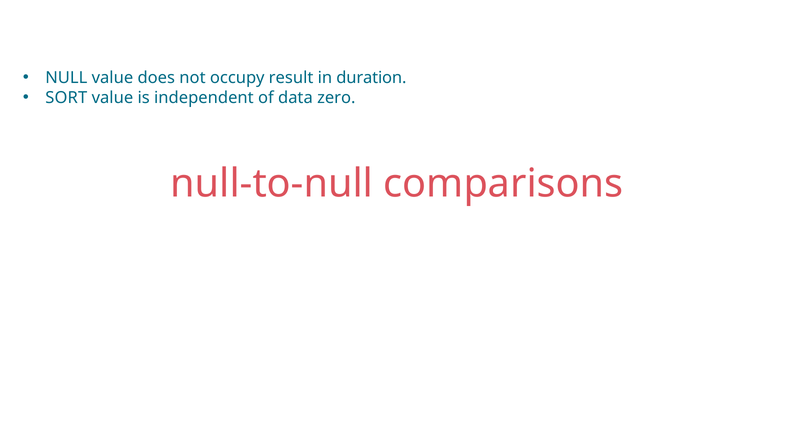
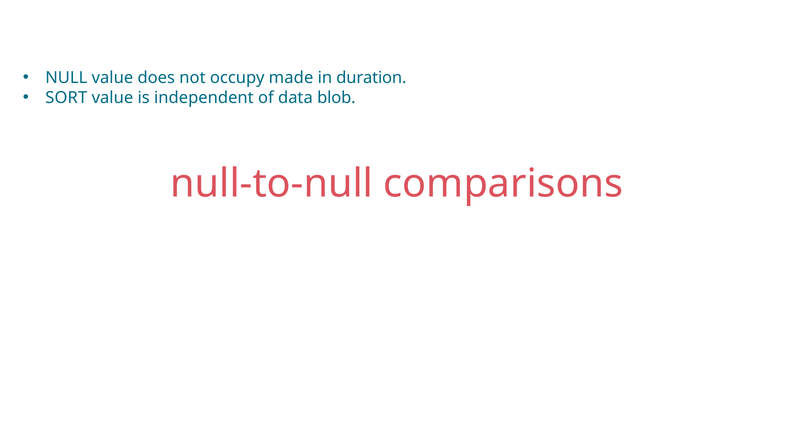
result: result -> made (291, 78)
zero: zero -> blob (336, 98)
